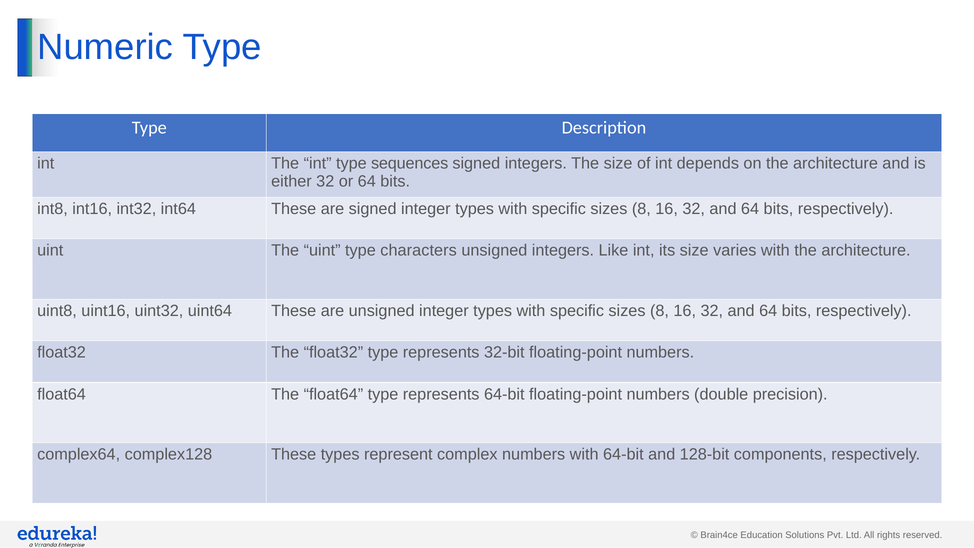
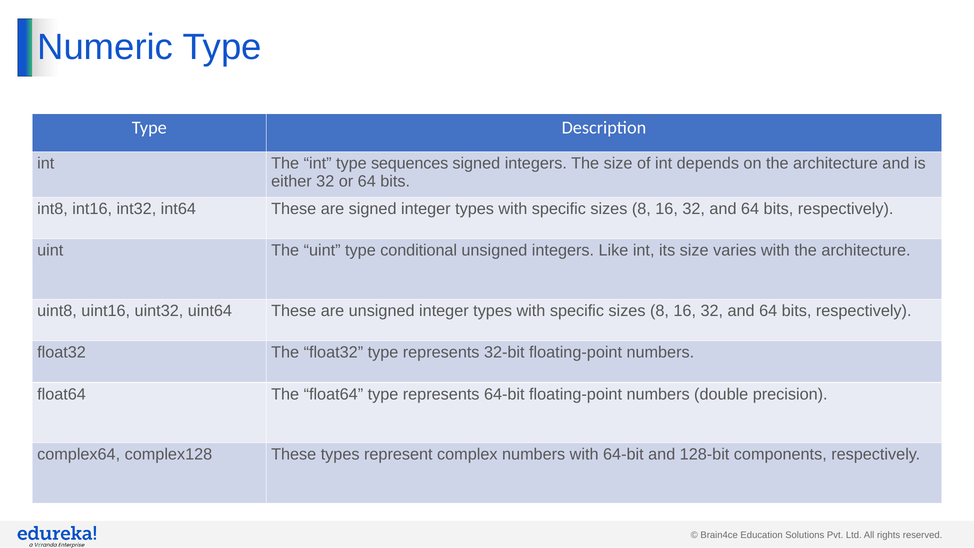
characters: characters -> conditional (419, 251)
